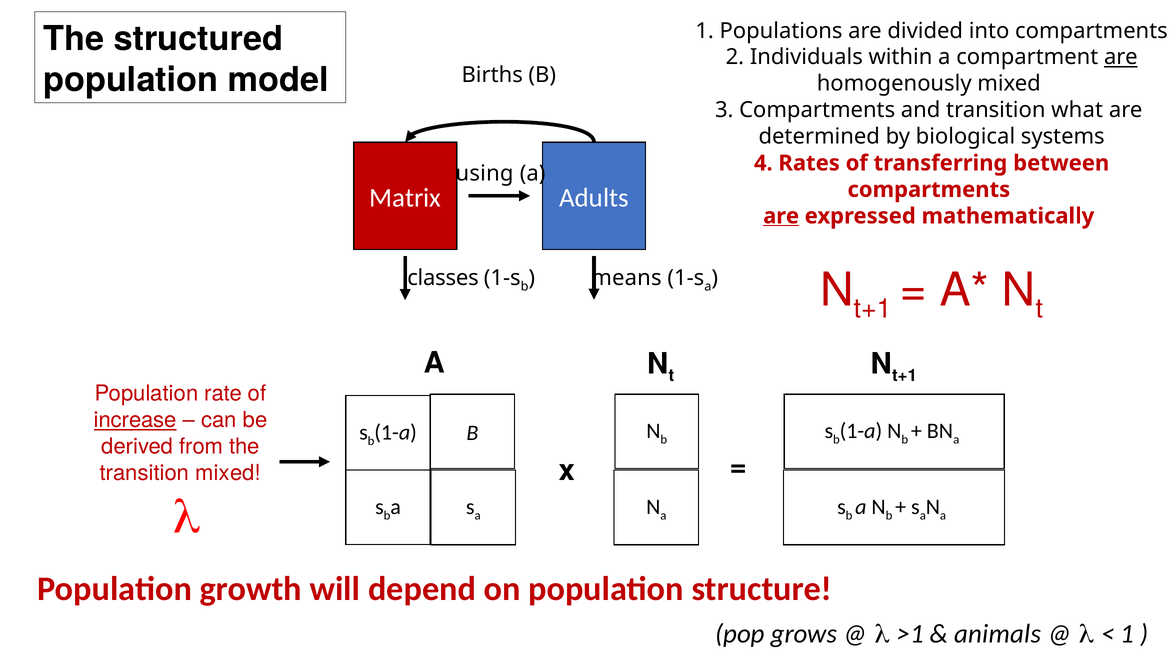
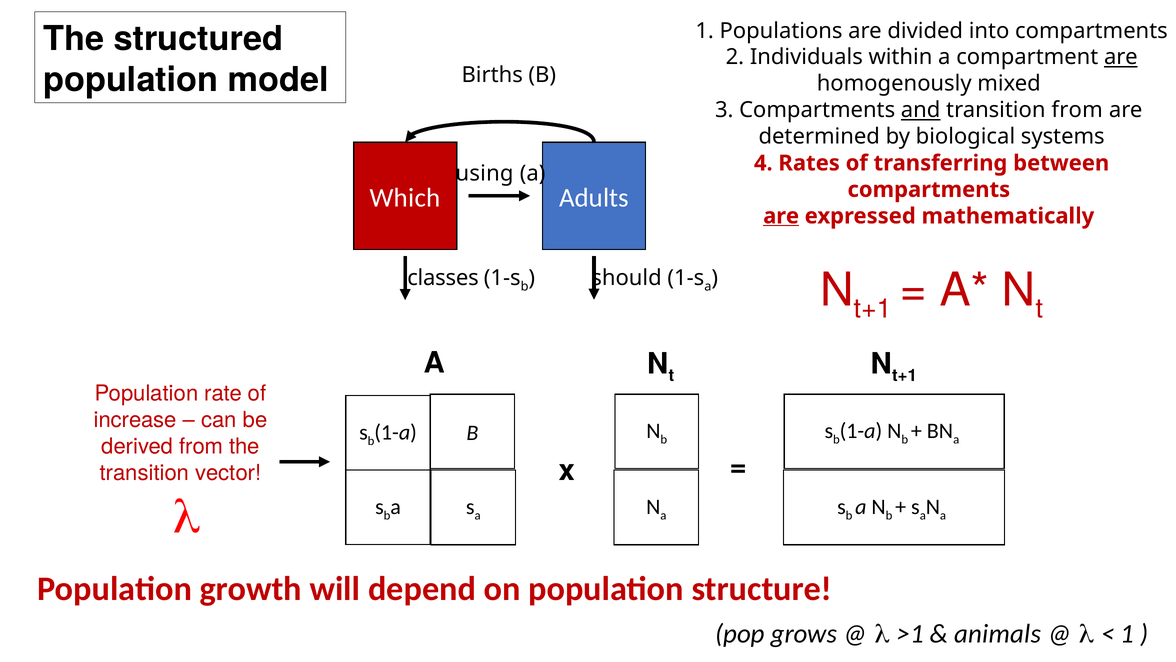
and underline: none -> present (921, 110)
transition what: what -> from (1077, 110)
Matrix: Matrix -> Which (405, 198)
means: means -> should (627, 278)
increase underline: present -> none (135, 420)
transition mixed: mixed -> vector (228, 473)
